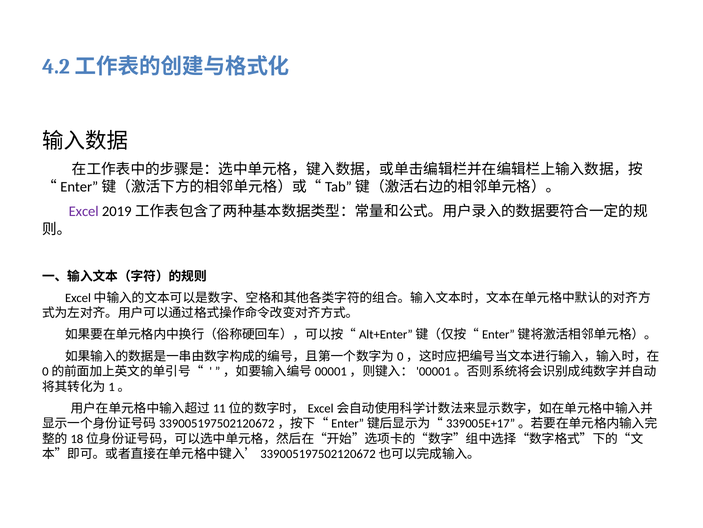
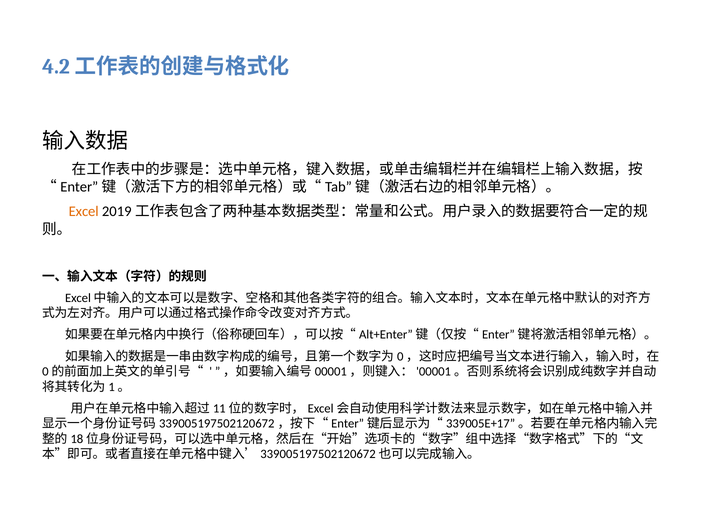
Excel colour: purple -> orange (84, 211)
